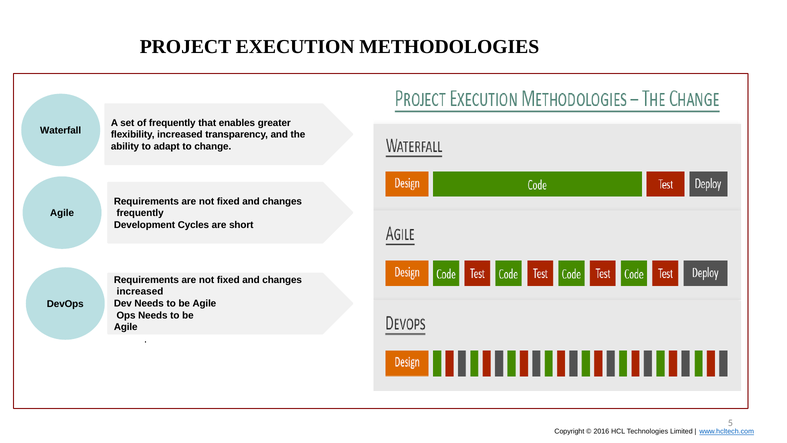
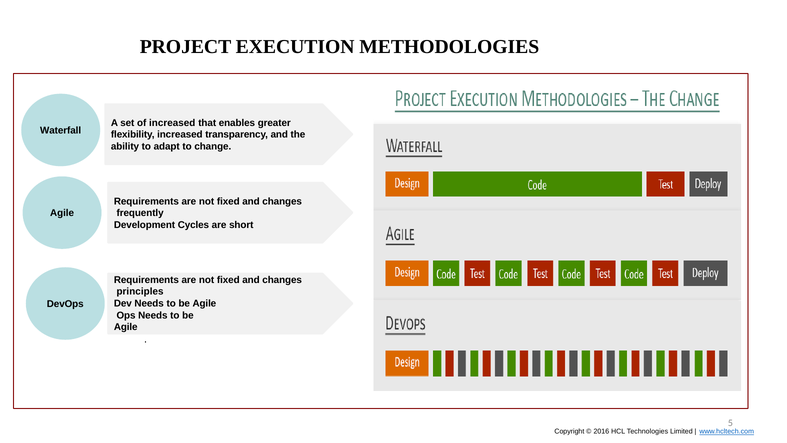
of frequently: frequently -> increased (172, 123)
increased: increased -> principles (140, 291)
